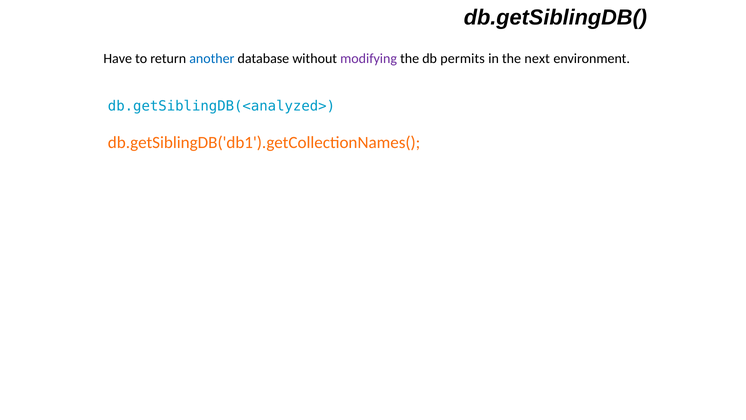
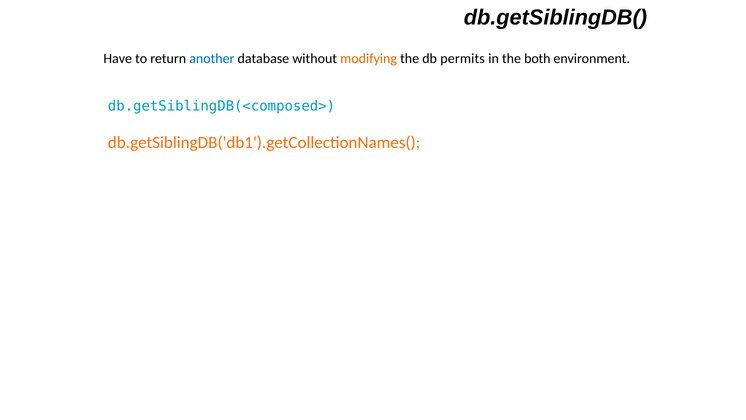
modifying colour: purple -> orange (369, 59)
next: next -> both (537, 59)
db.getSiblingDB(<analyzed>: db.getSiblingDB(<analyzed> -> db.getSiblingDB(<composed> (221, 106)
